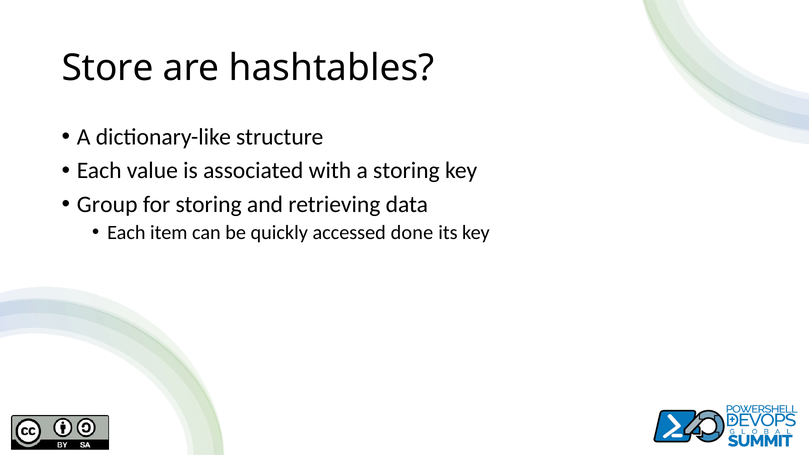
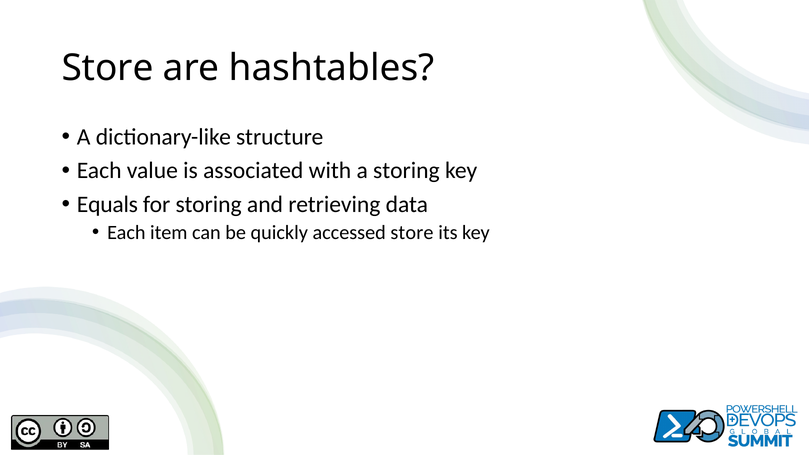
Group: Group -> Equals (107, 205)
accessed done: done -> store (412, 233)
